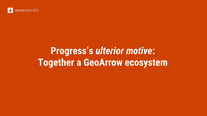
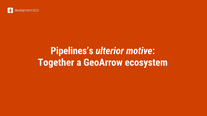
Progress’s: Progress’s -> Pipelines’s (72, 51)
